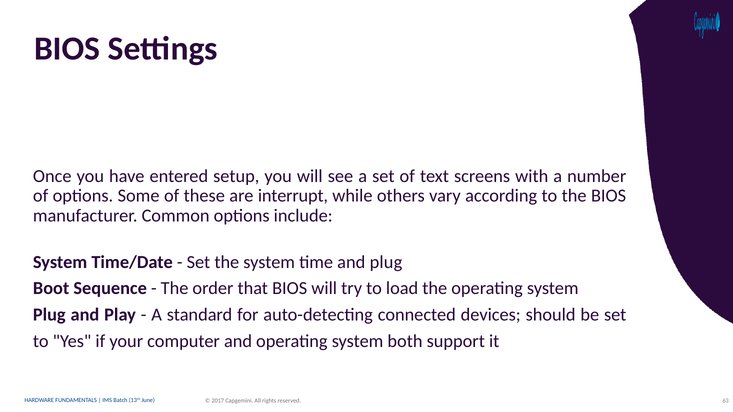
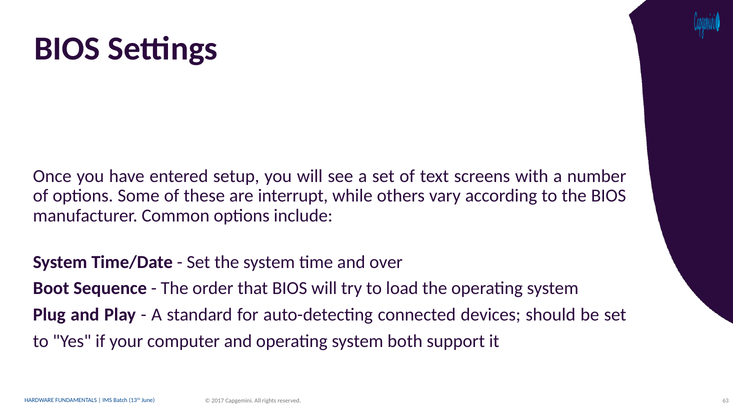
and plug: plug -> over (386, 262)
